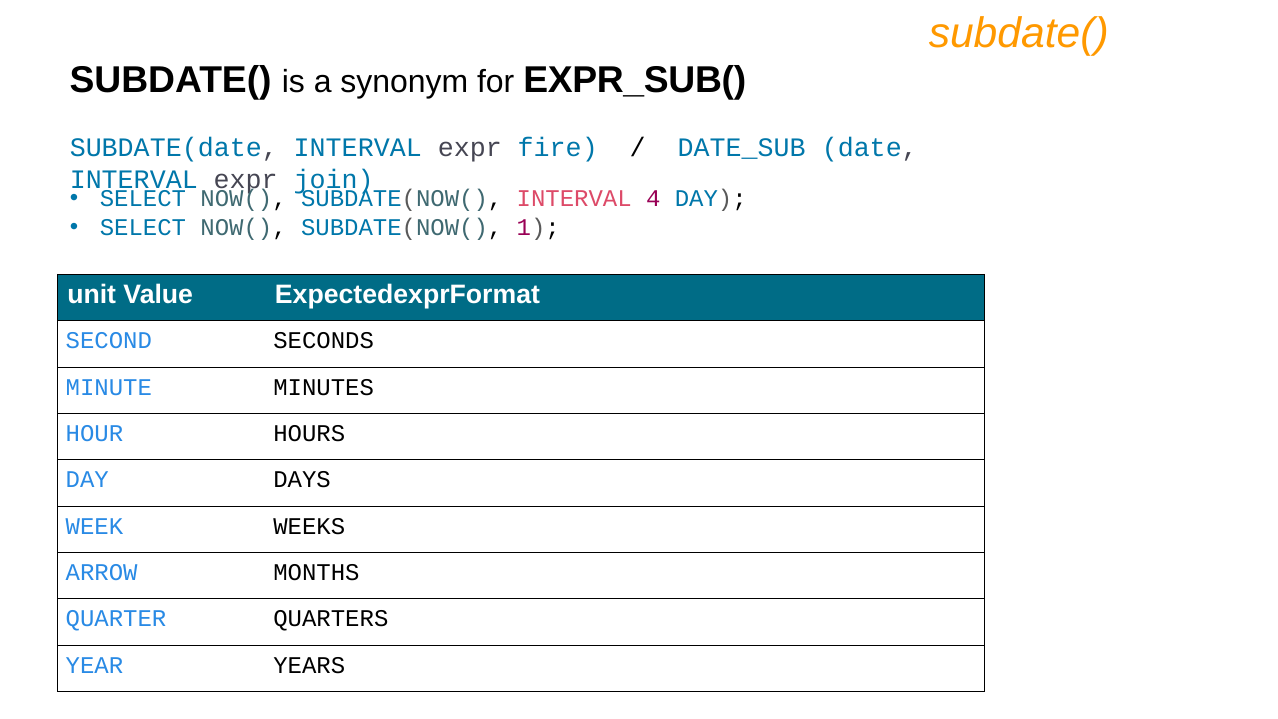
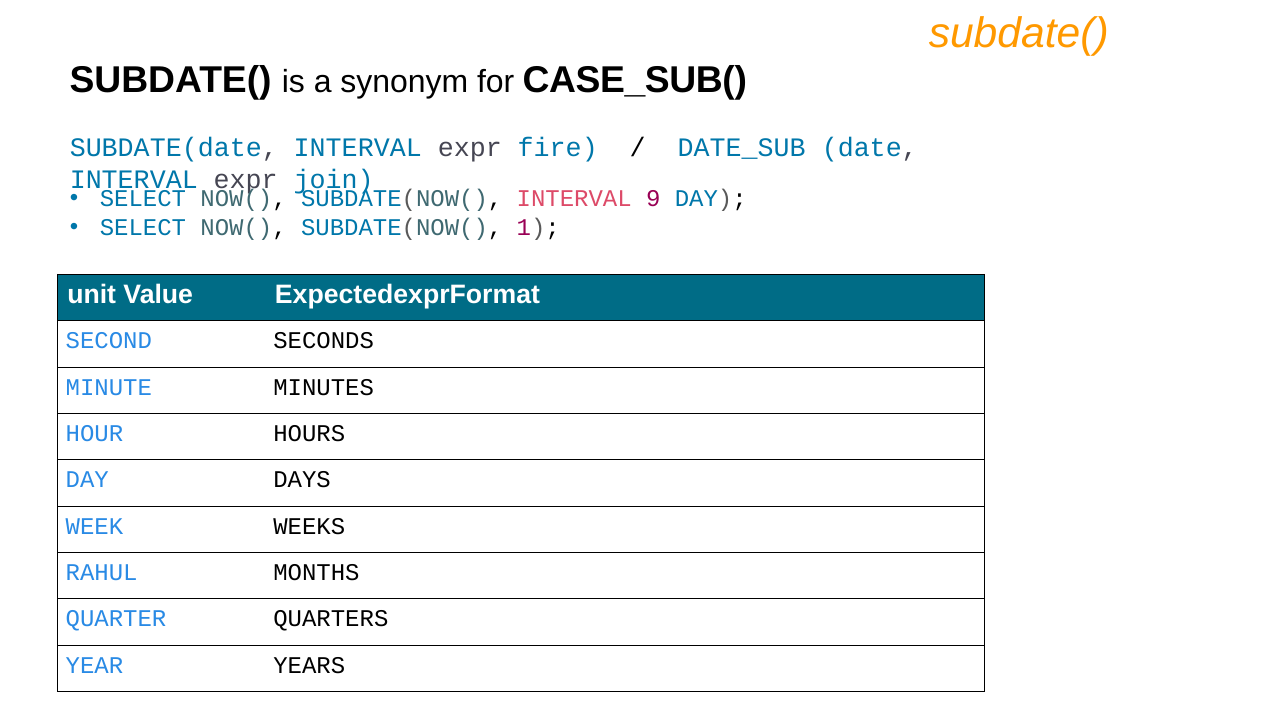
EXPR_SUB(: EXPR_SUB( -> CASE_SUB( (635, 80)
4: 4 -> 9 (653, 199)
ARROW: ARROW -> RAHUL (102, 572)
